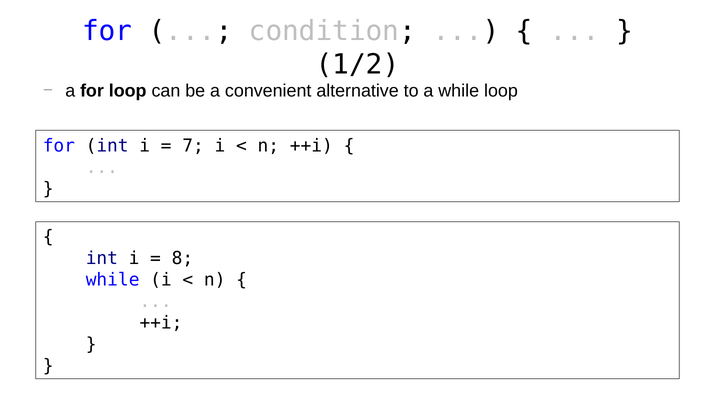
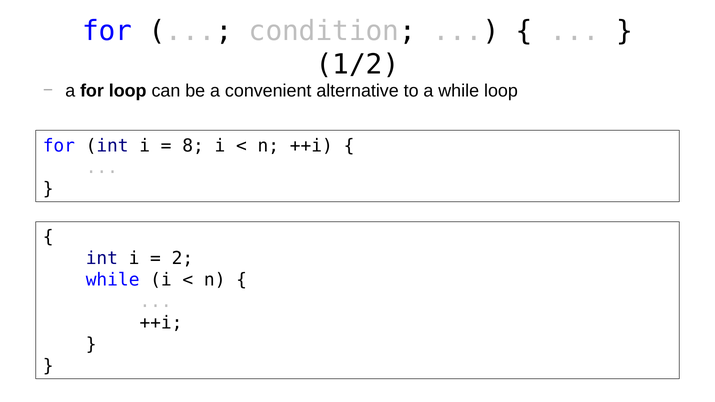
7: 7 -> 8 (193, 146)
8: 8 -> 2 (182, 259)
